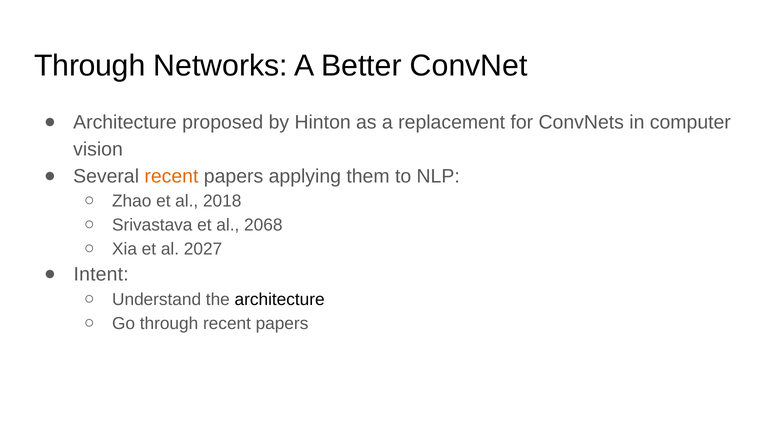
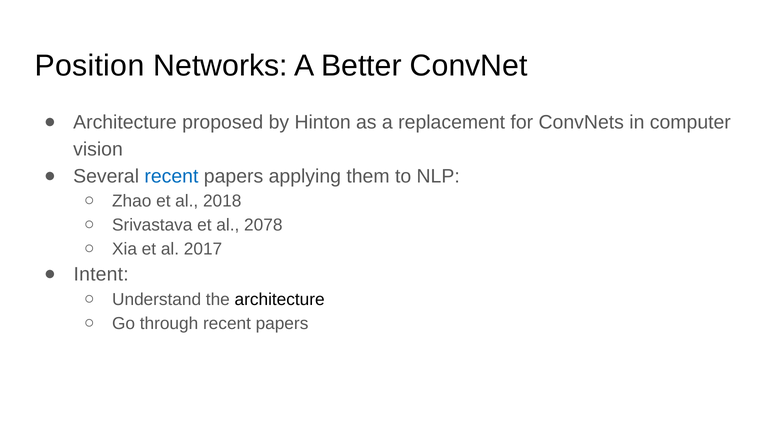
Through: Through -> Position (90, 66)
recent colour: orange -> blue (171, 176)
2068: 2068 -> 2078 (263, 225)
2027: 2027 -> 2017 (203, 249)
